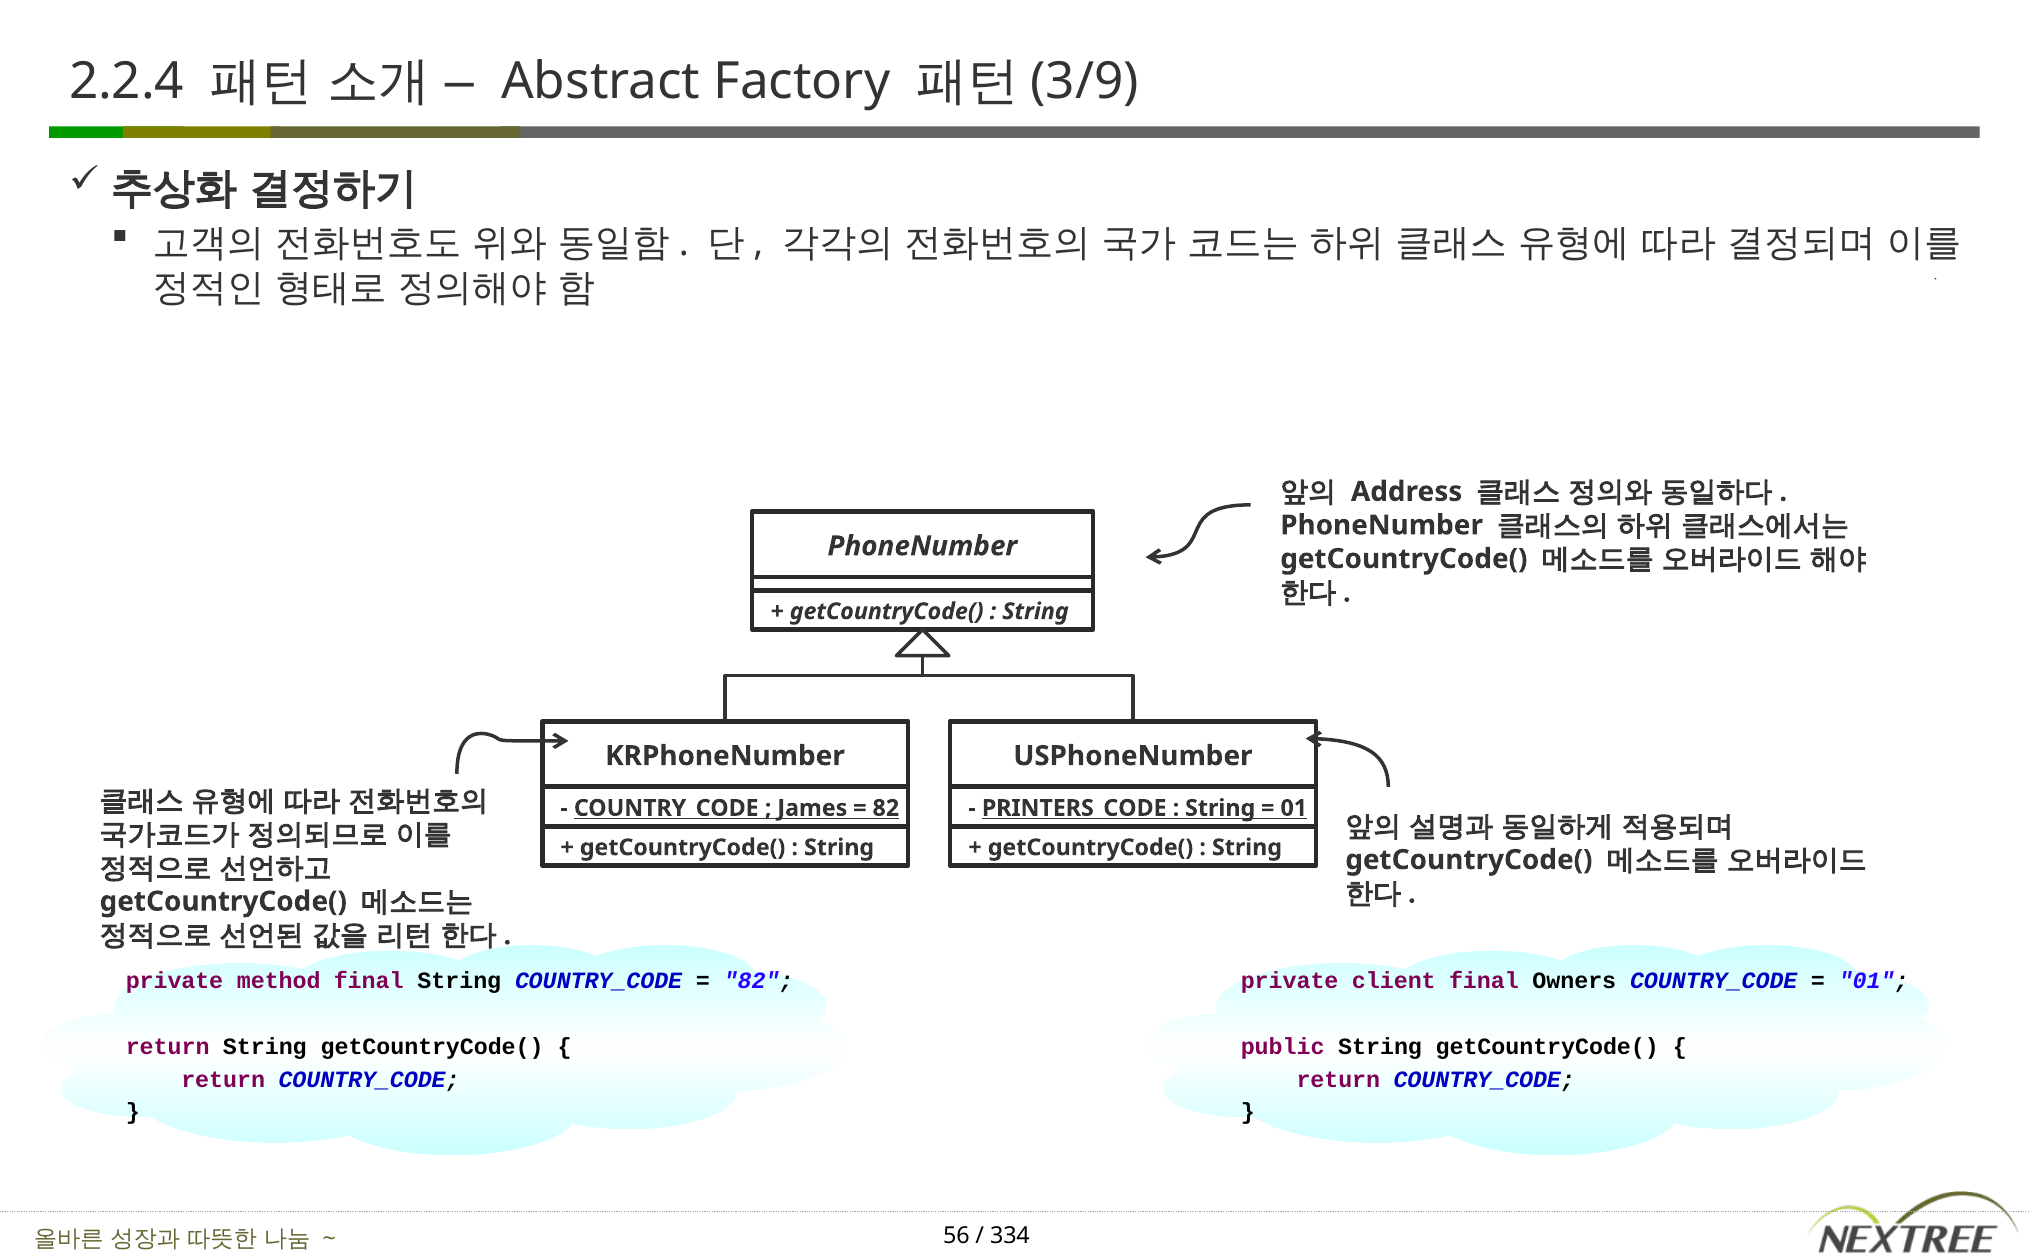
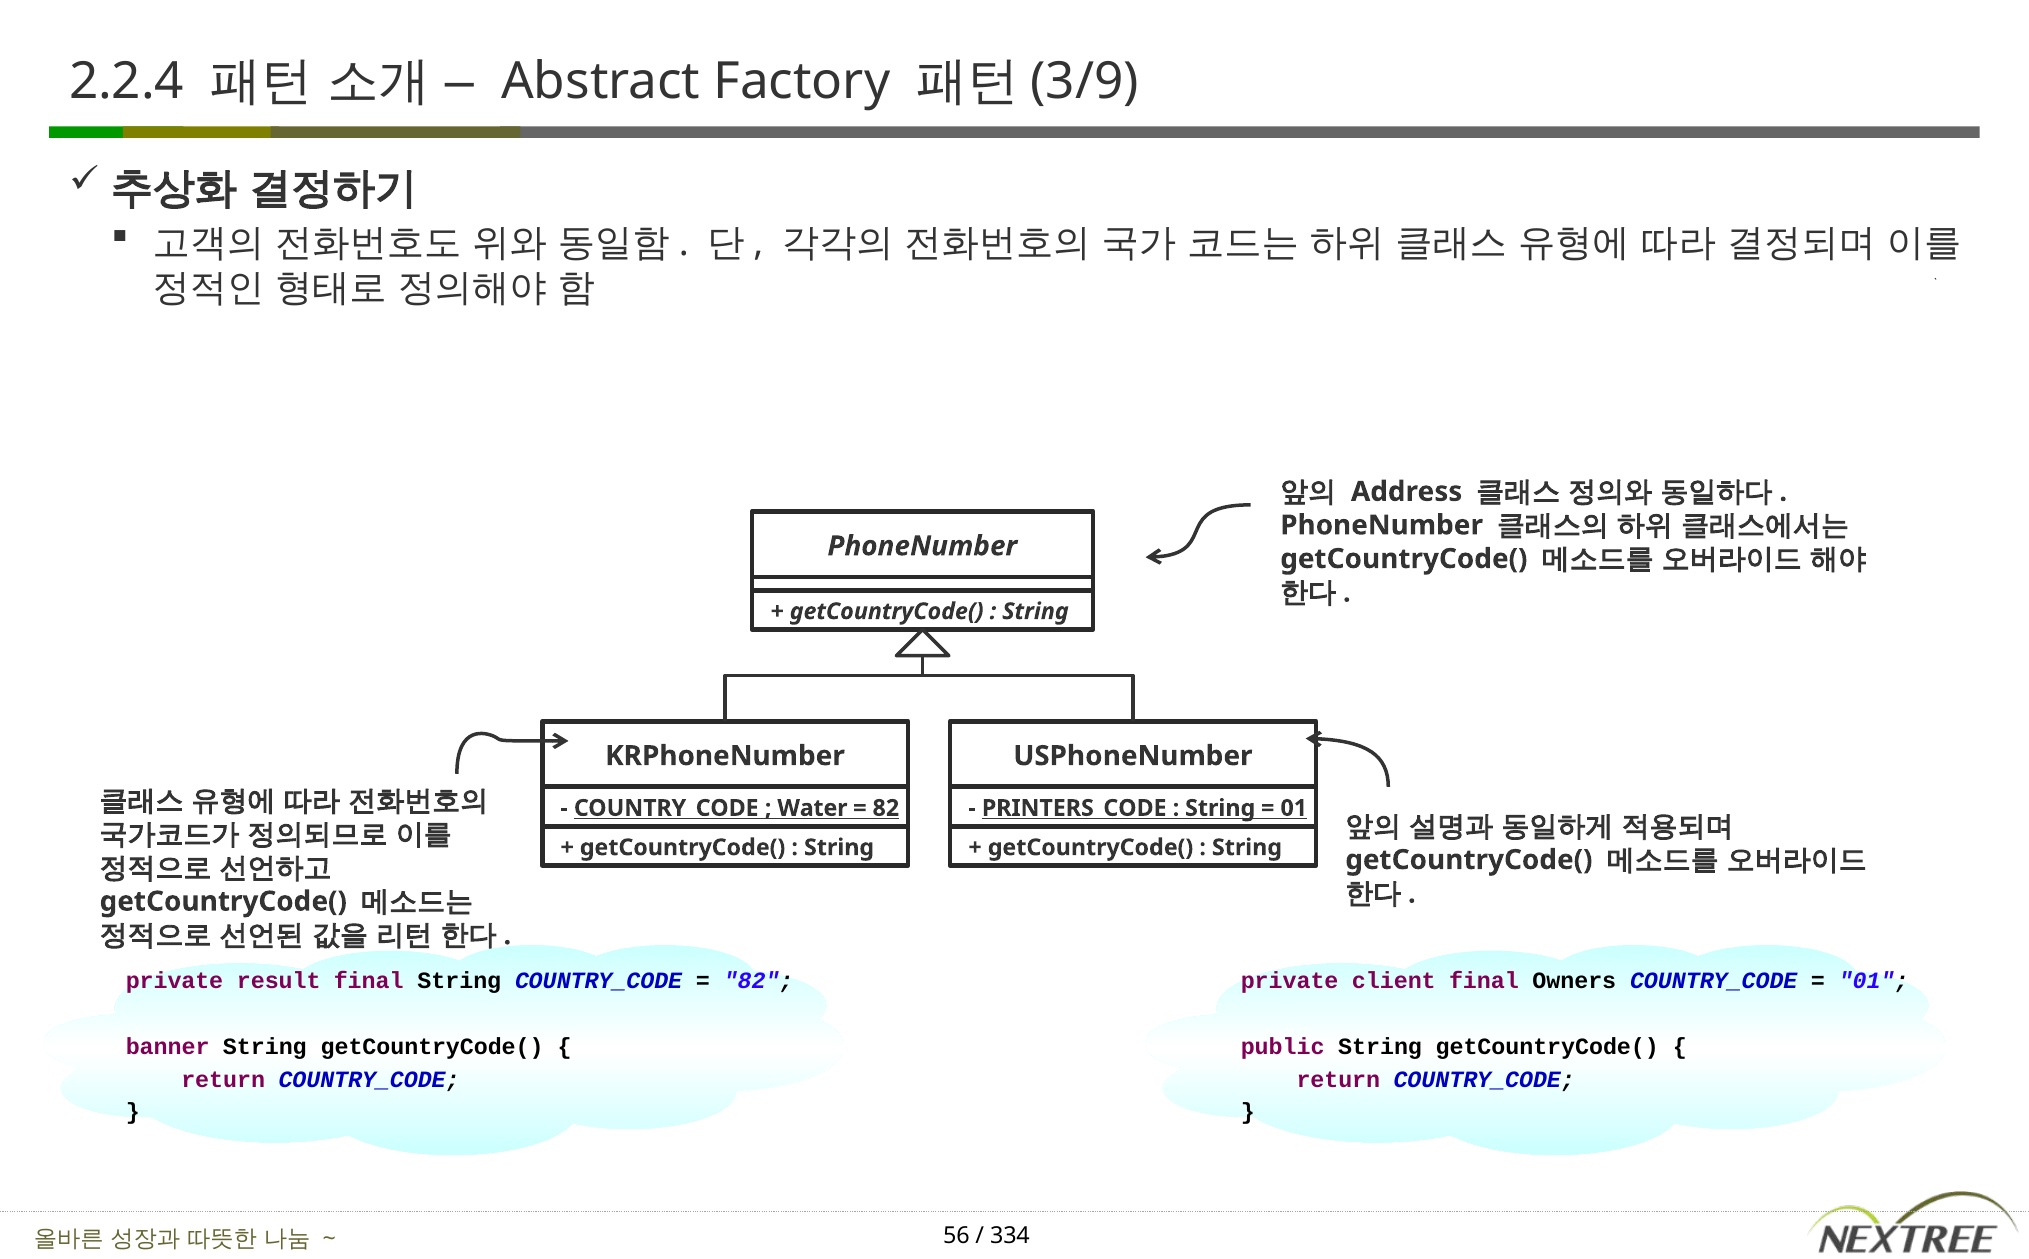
James: James -> Water (812, 808)
method: method -> result (279, 981)
return: return -> banner (168, 1047)
